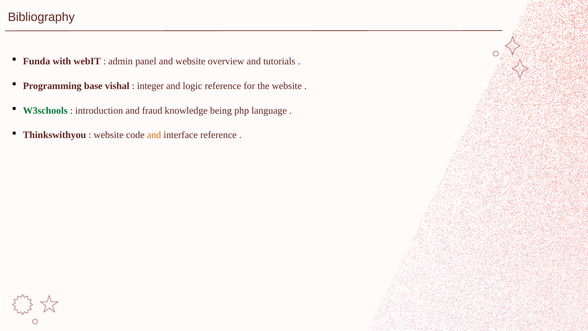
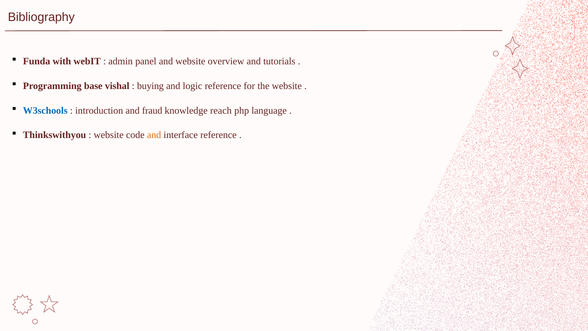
integer: integer -> buying (150, 86)
W3schools colour: green -> blue (45, 110)
being: being -> reach (221, 110)
